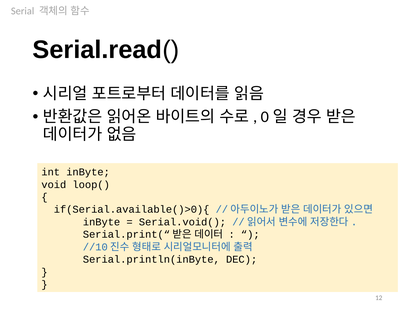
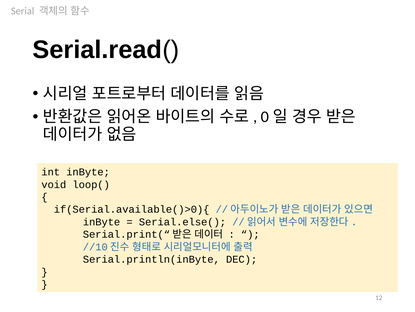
Serial.void(: Serial.void( -> Serial.else( (182, 222)
